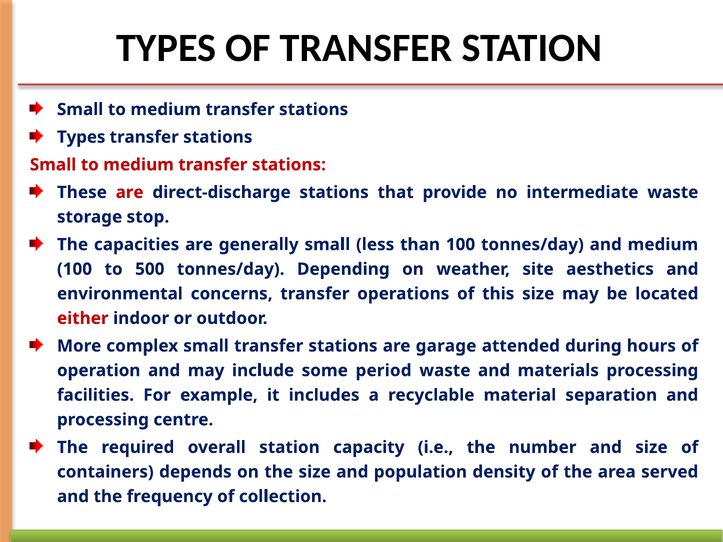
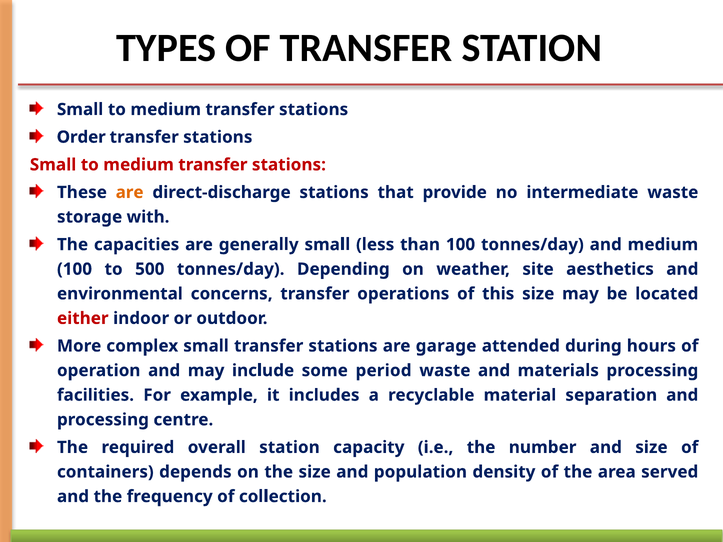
Types: Types -> Order (81, 137)
are colour: red -> orange (130, 192)
stop: stop -> with (148, 217)
